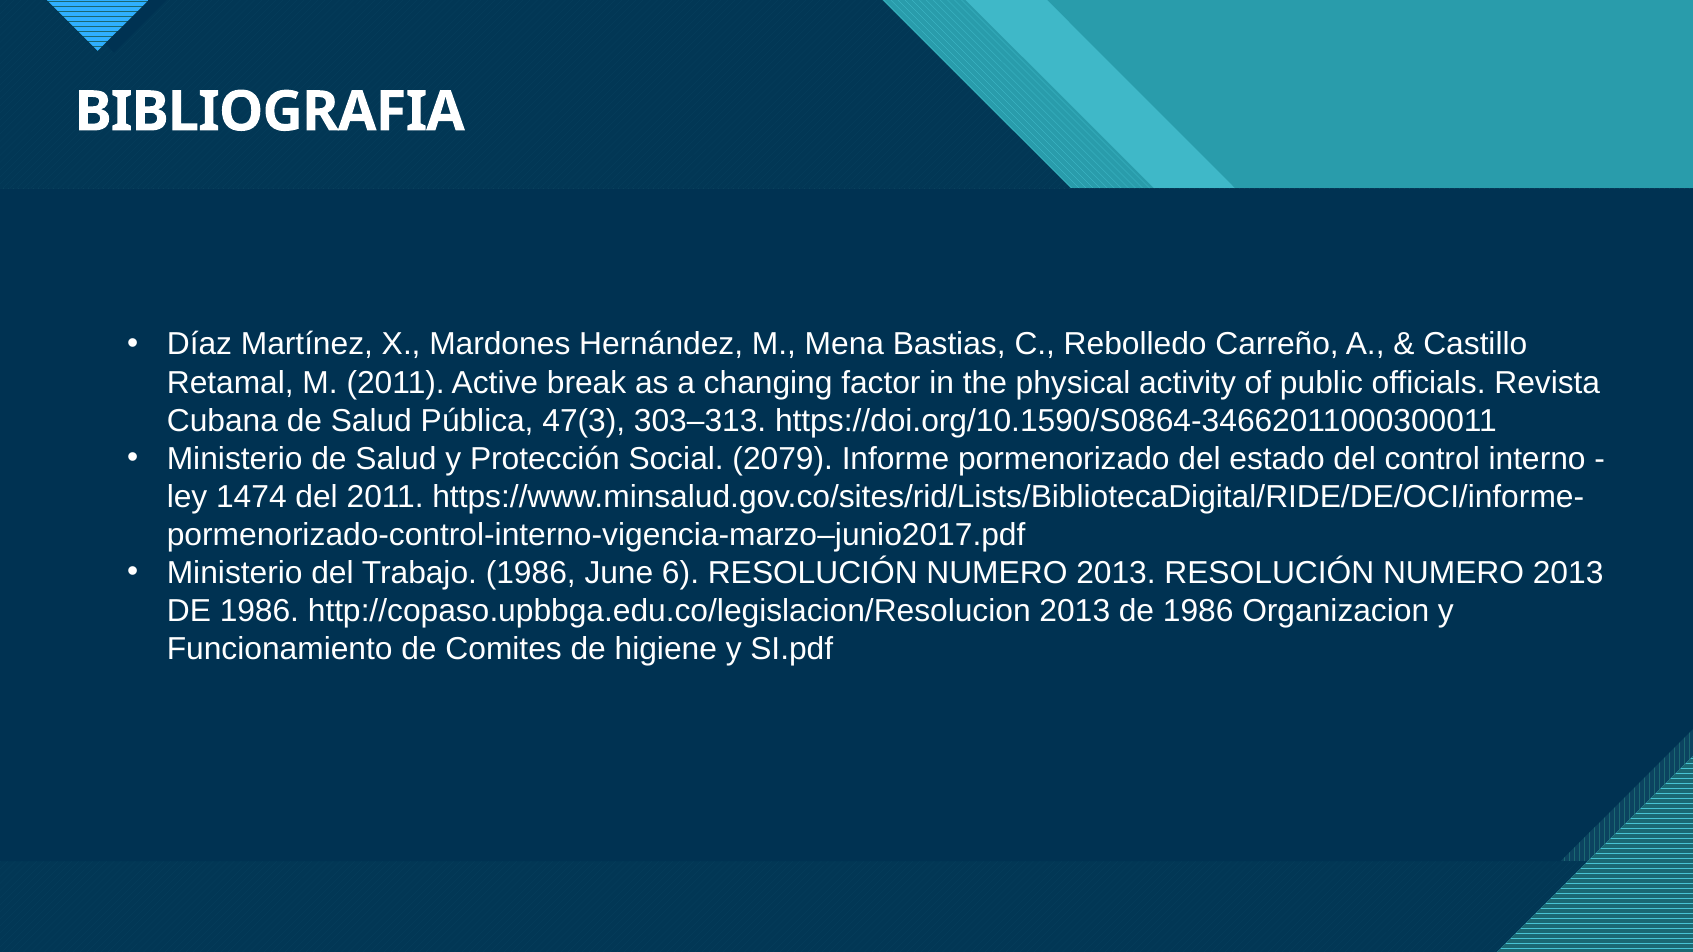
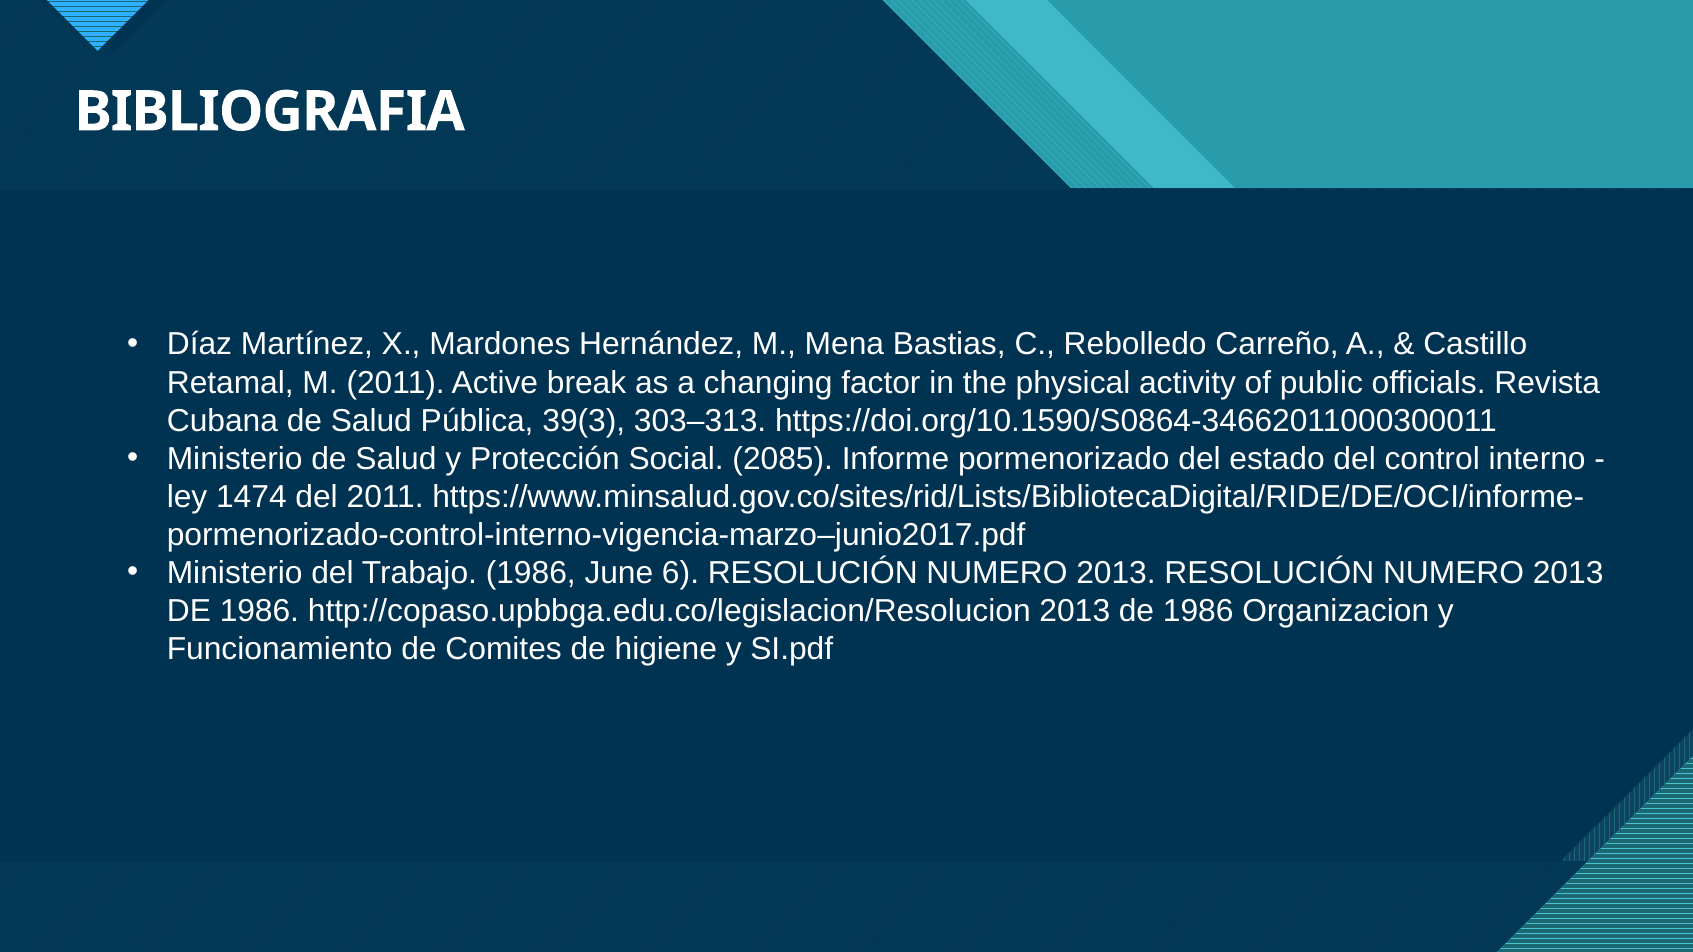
47(3: 47(3 -> 39(3 (584, 421)
2079: 2079 -> 2085 (783, 459)
